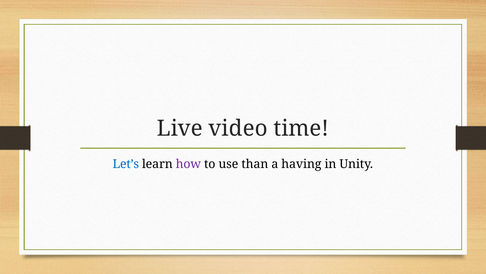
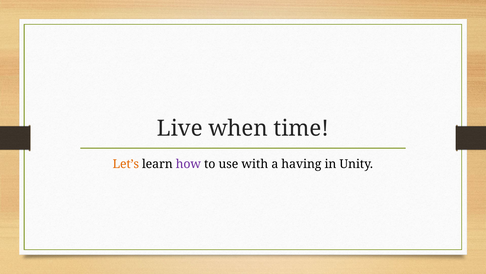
video: video -> when (238, 128)
Let’s colour: blue -> orange (126, 164)
than: than -> with (255, 164)
